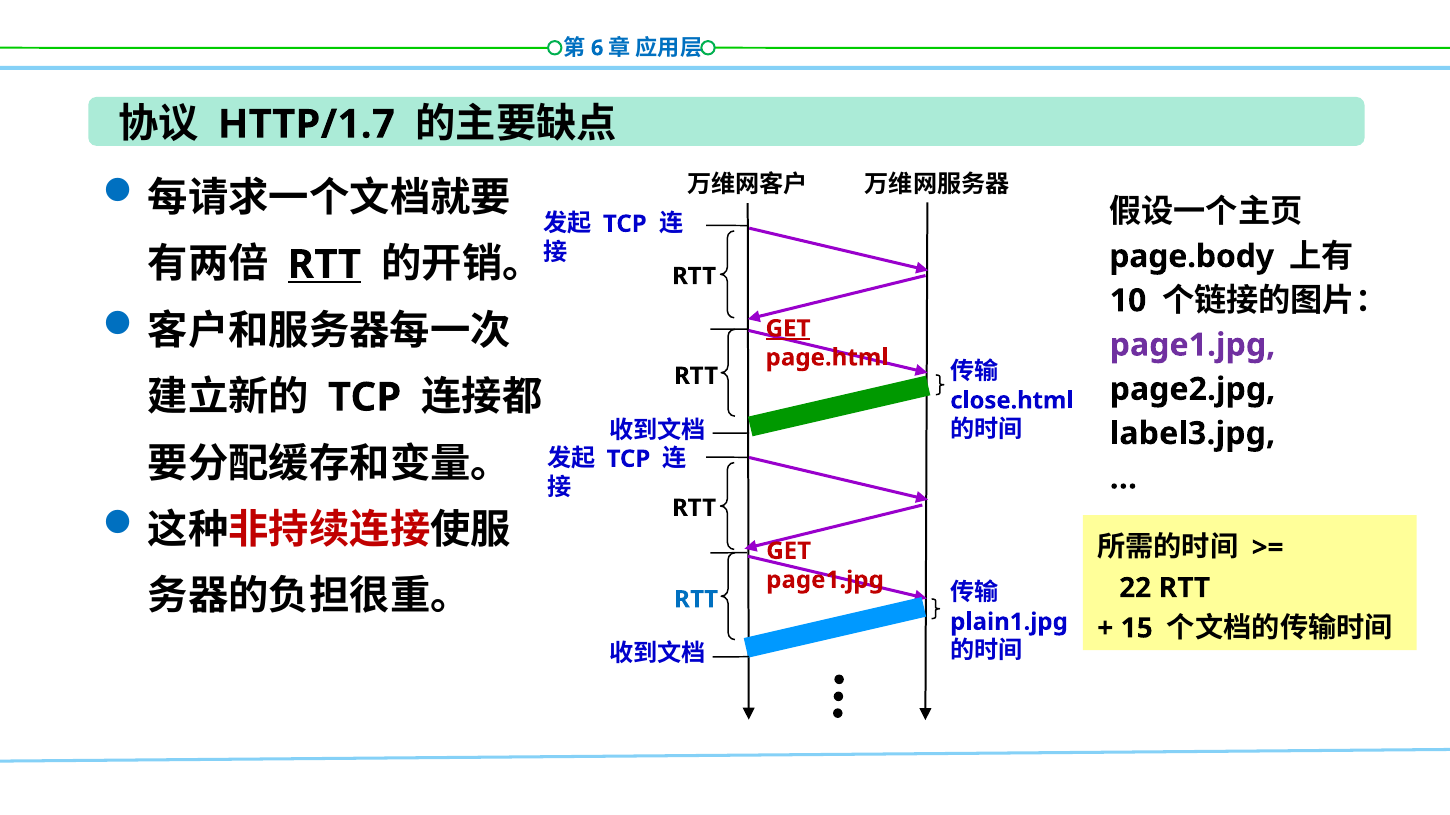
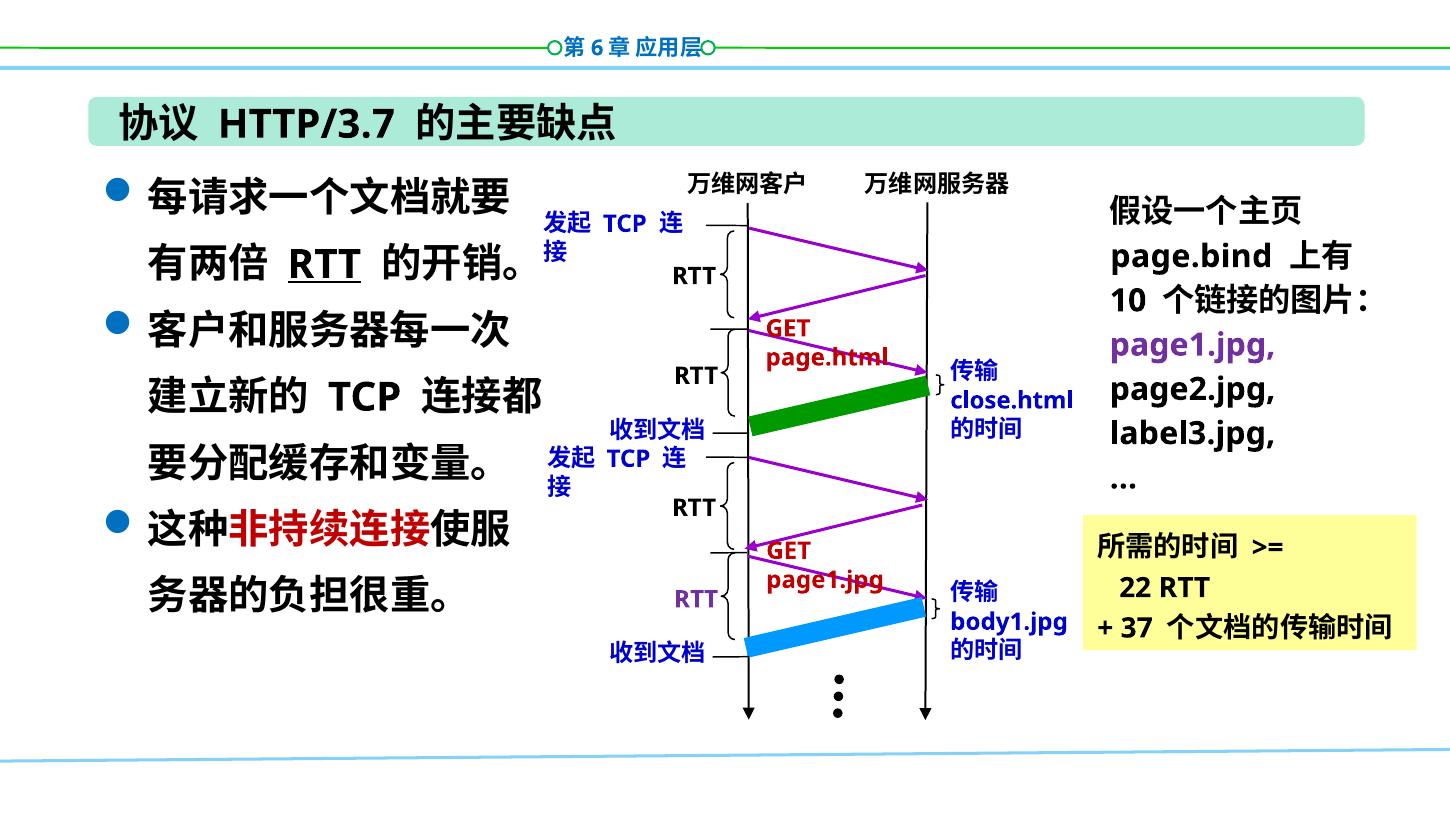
HTTP/1.7: HTTP/1.7 -> HTTP/3.7 (306, 125)
page.body: page.body -> page.bind (1191, 257)
GET underline: present -> none (788, 329)
RTT colour: blue -> purple (696, 600)
plain1.jpg: plain1.jpg -> body1.jpg (1009, 622)
15: 15 -> 37 (1137, 629)
